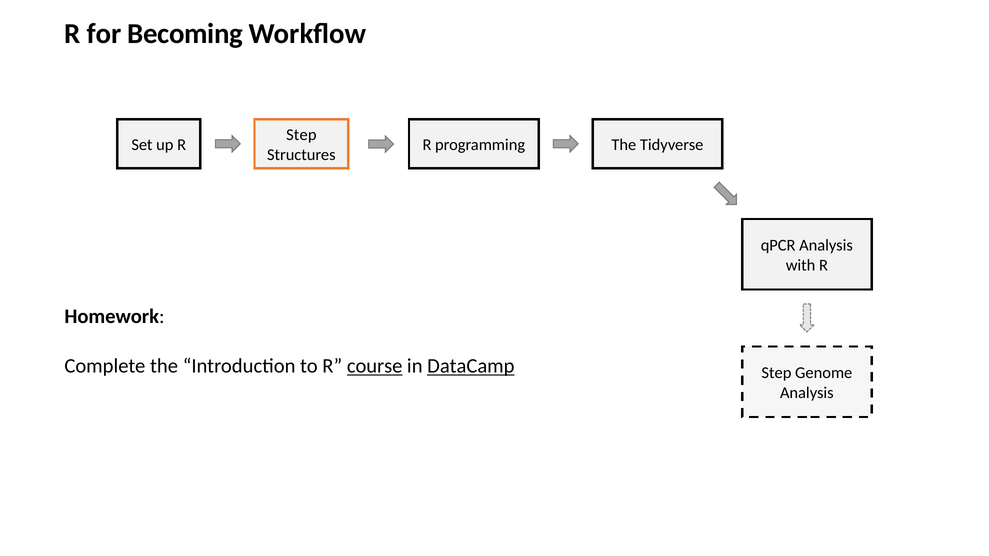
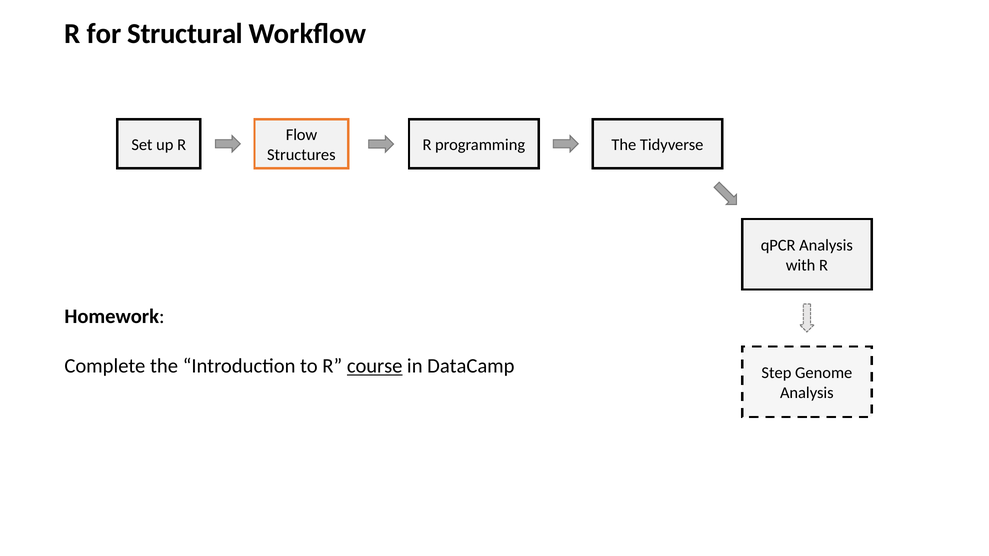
Becoming: Becoming -> Structural (185, 34)
Step: Step -> Flow (302, 135)
DataCamp underline: present -> none (471, 366)
